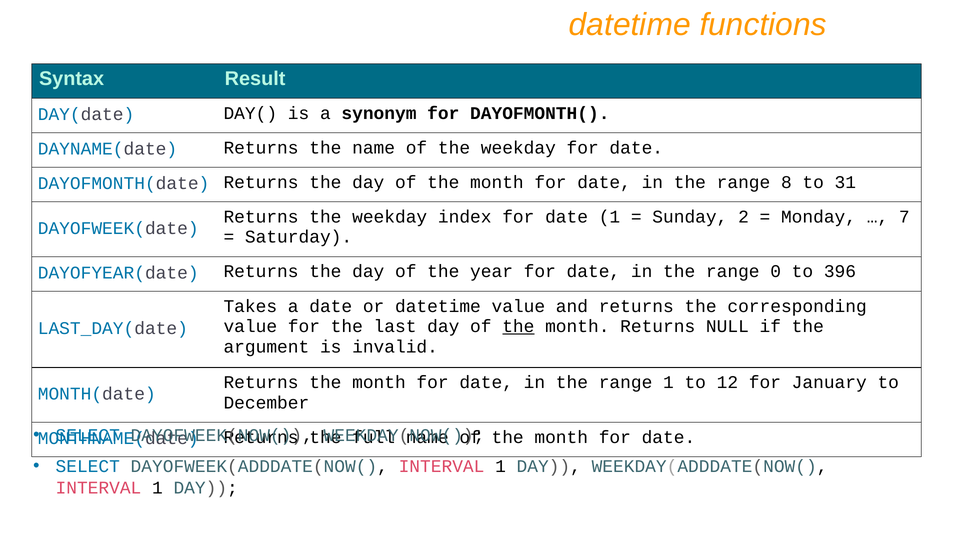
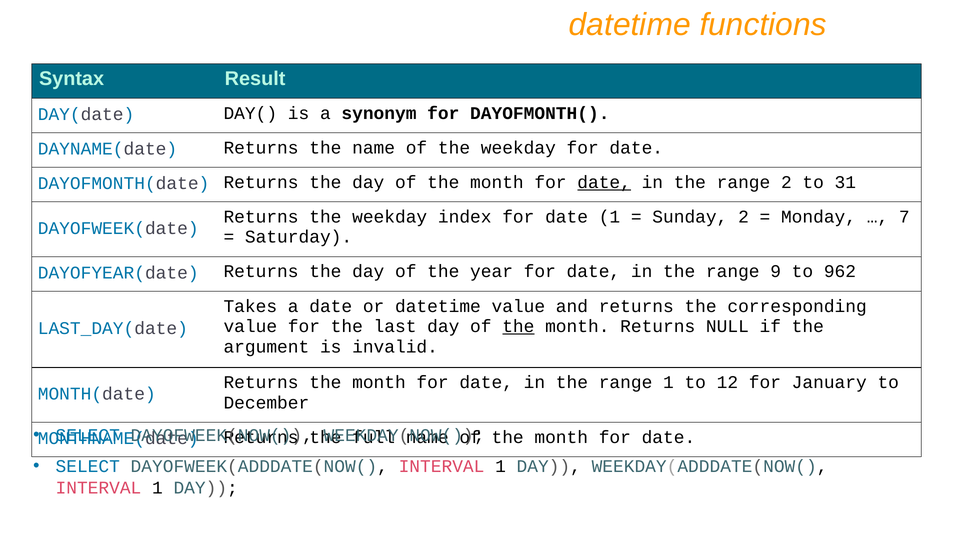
date underline: none -> present (604, 182)
range 8: 8 -> 2 (786, 182)
0: 0 -> 9 (776, 272)
396: 396 -> 962 (840, 272)
